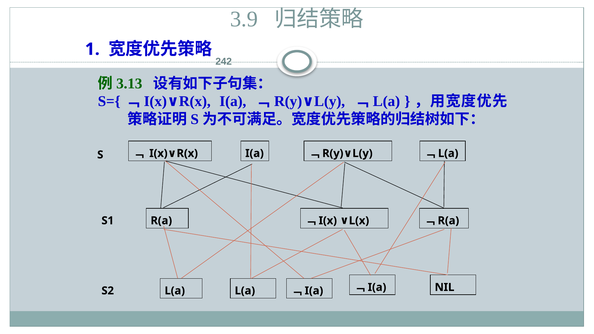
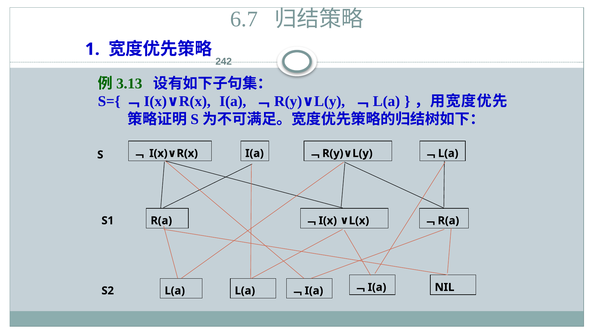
3.9: 3.9 -> 6.7 (244, 19)
